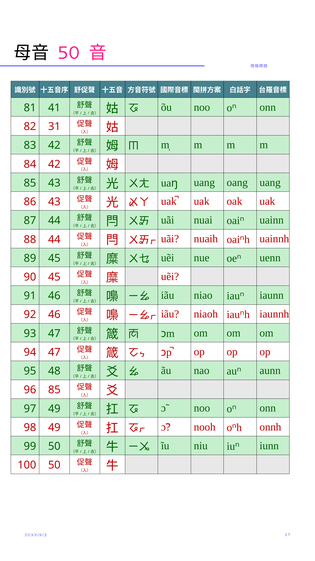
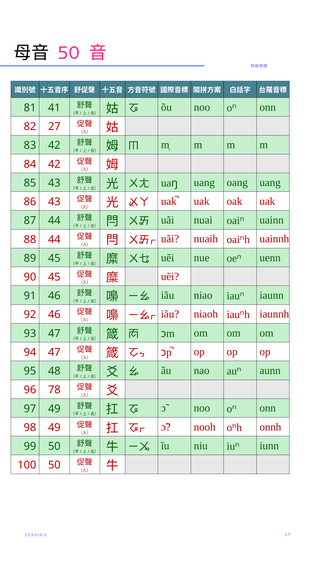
31: 31 -> 27 (54, 126)
96 85: 85 -> 78 (54, 389)
